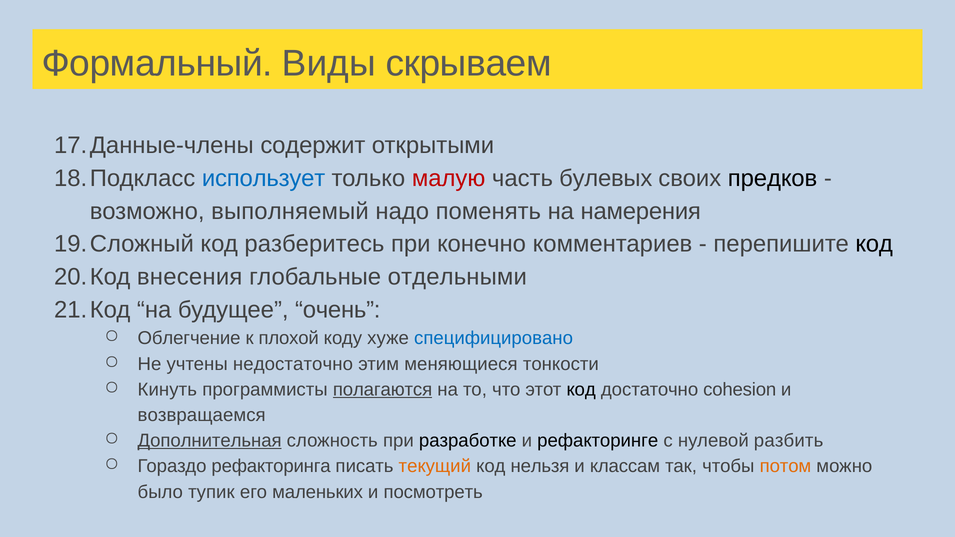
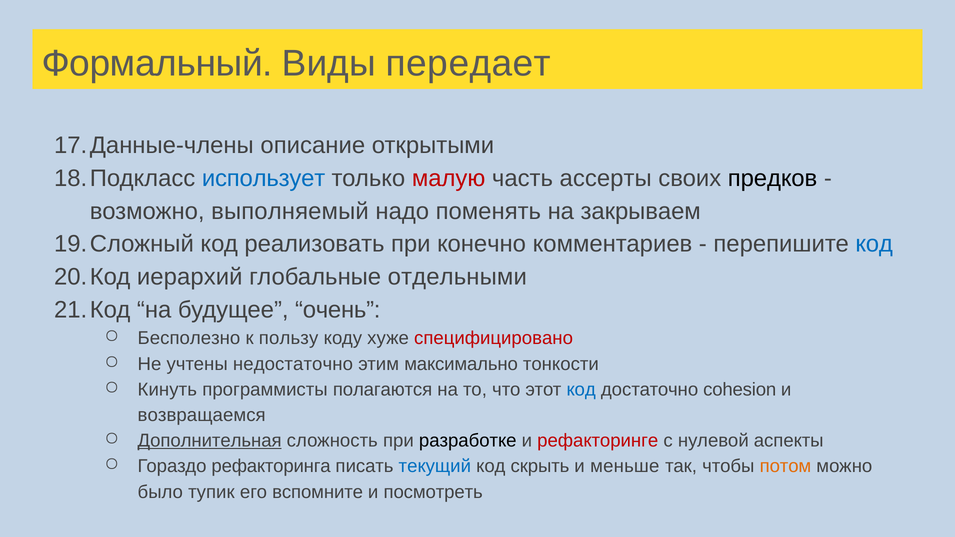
скрываем: скрываем -> передает (468, 64)
содержит: содержит -> описание (313, 145)
булевых: булевых -> ассерты (606, 178)
намерения: намерения -> закрываем (641, 211)
разберитесь: разберитесь -> реализовать (314, 244)
код colour: black -> blue (874, 244)
внесения: внесения -> иерархий (190, 277)
Облегчение: Облегчение -> Бесполезно (189, 338)
плохой: плохой -> пользу (289, 338)
специфицировано colour: blue -> red (494, 338)
меняющиеся: меняющиеся -> максимально (461, 364)
полагаются underline: present -> none (383, 390)
код colour: black -> blue (581, 390)
рефакторинге colour: black -> red (598, 441)
разбить: разбить -> аспекты (789, 441)
текущий colour: orange -> blue (435, 466)
нельзя: нельзя -> скрыть (540, 466)
классам: классам -> меньше (625, 466)
маленьких: маленьких -> вспомните (318, 492)
